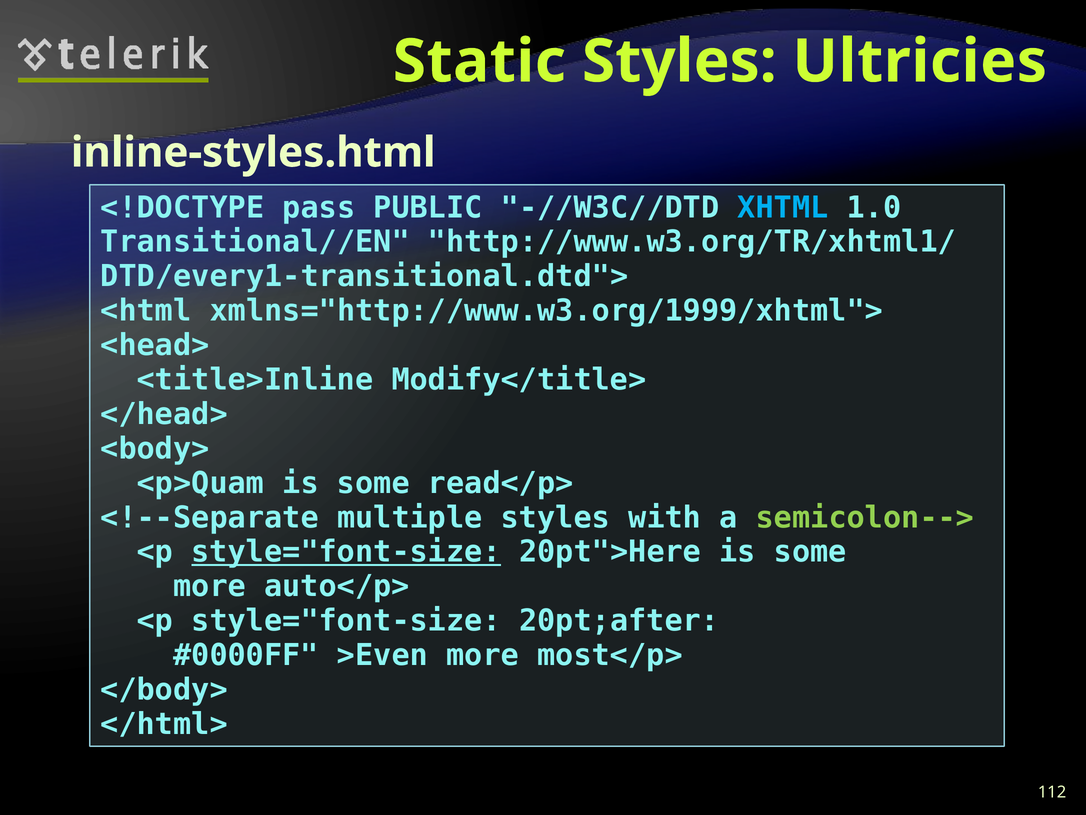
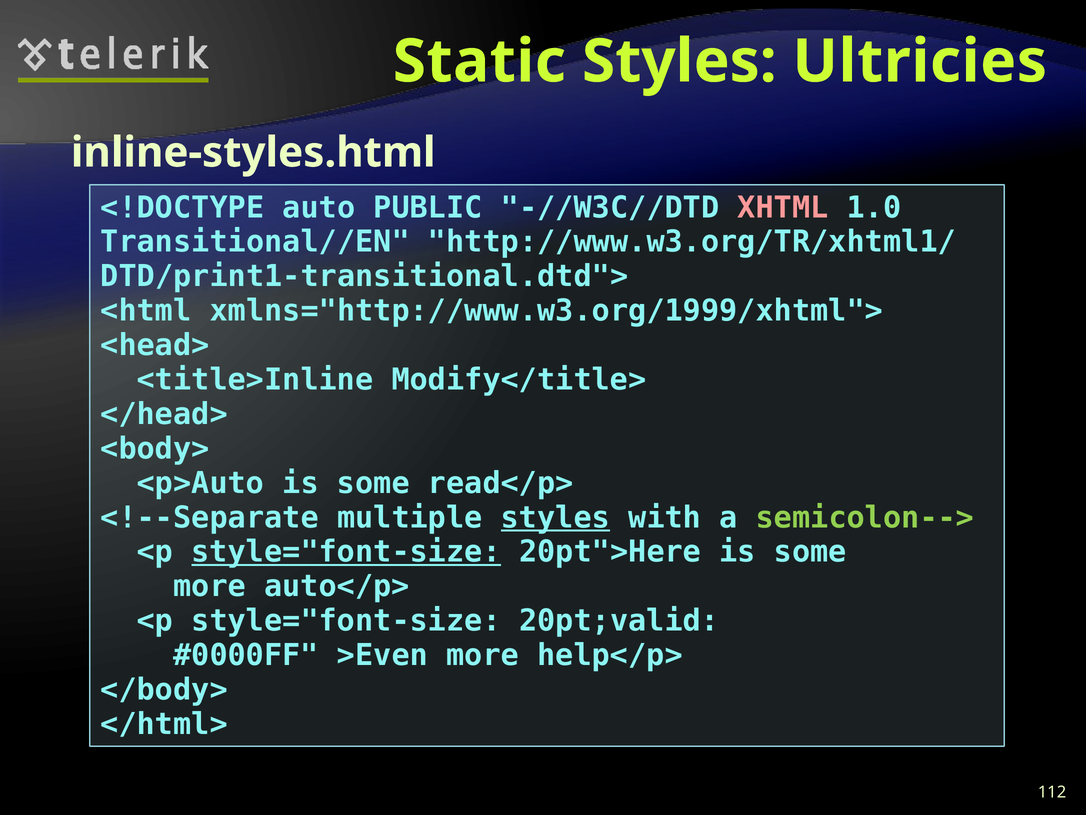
pass: pass -> auto (319, 207)
XHTML colour: light blue -> pink (783, 207)
DTD/every1-transitional.dtd">: DTD/every1-transitional.dtd"> -> DTD/print1-transitional.dtd"> (364, 276)
<p>Quam: <p>Quam -> <p>Auto (200, 483)
styles underline: none -> present (555, 517)
20pt;after: 20pt;after -> 20pt;valid (619, 620)
most</p>: most</p> -> help</p> (610, 655)
